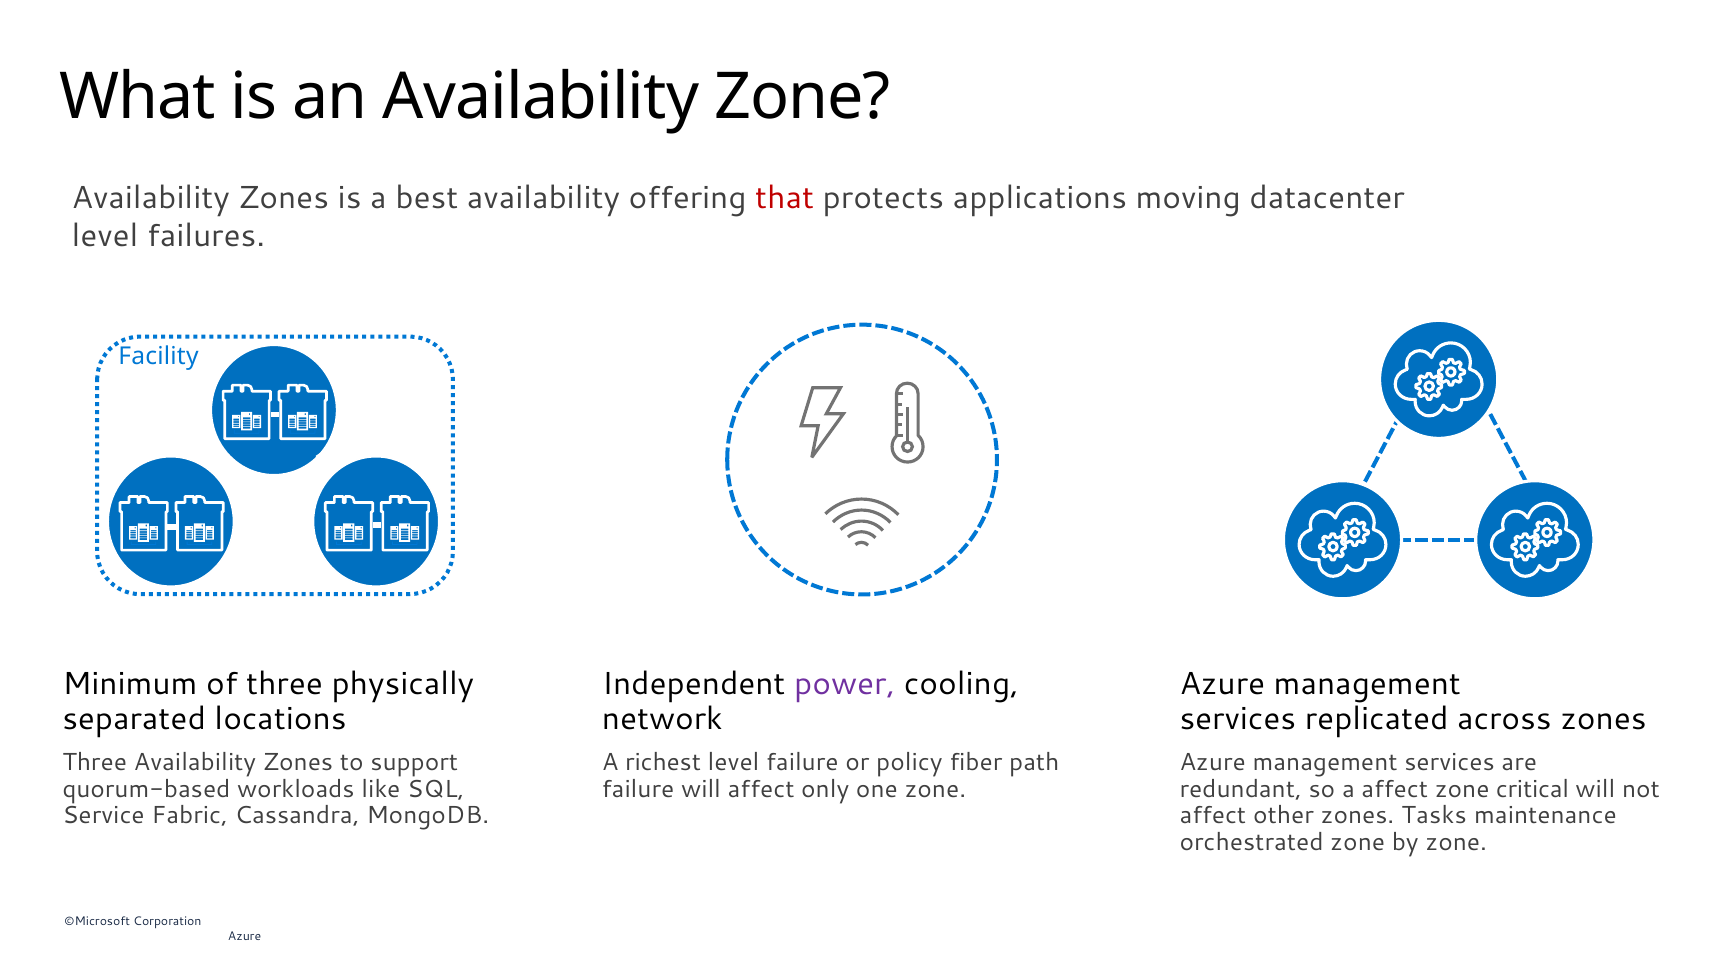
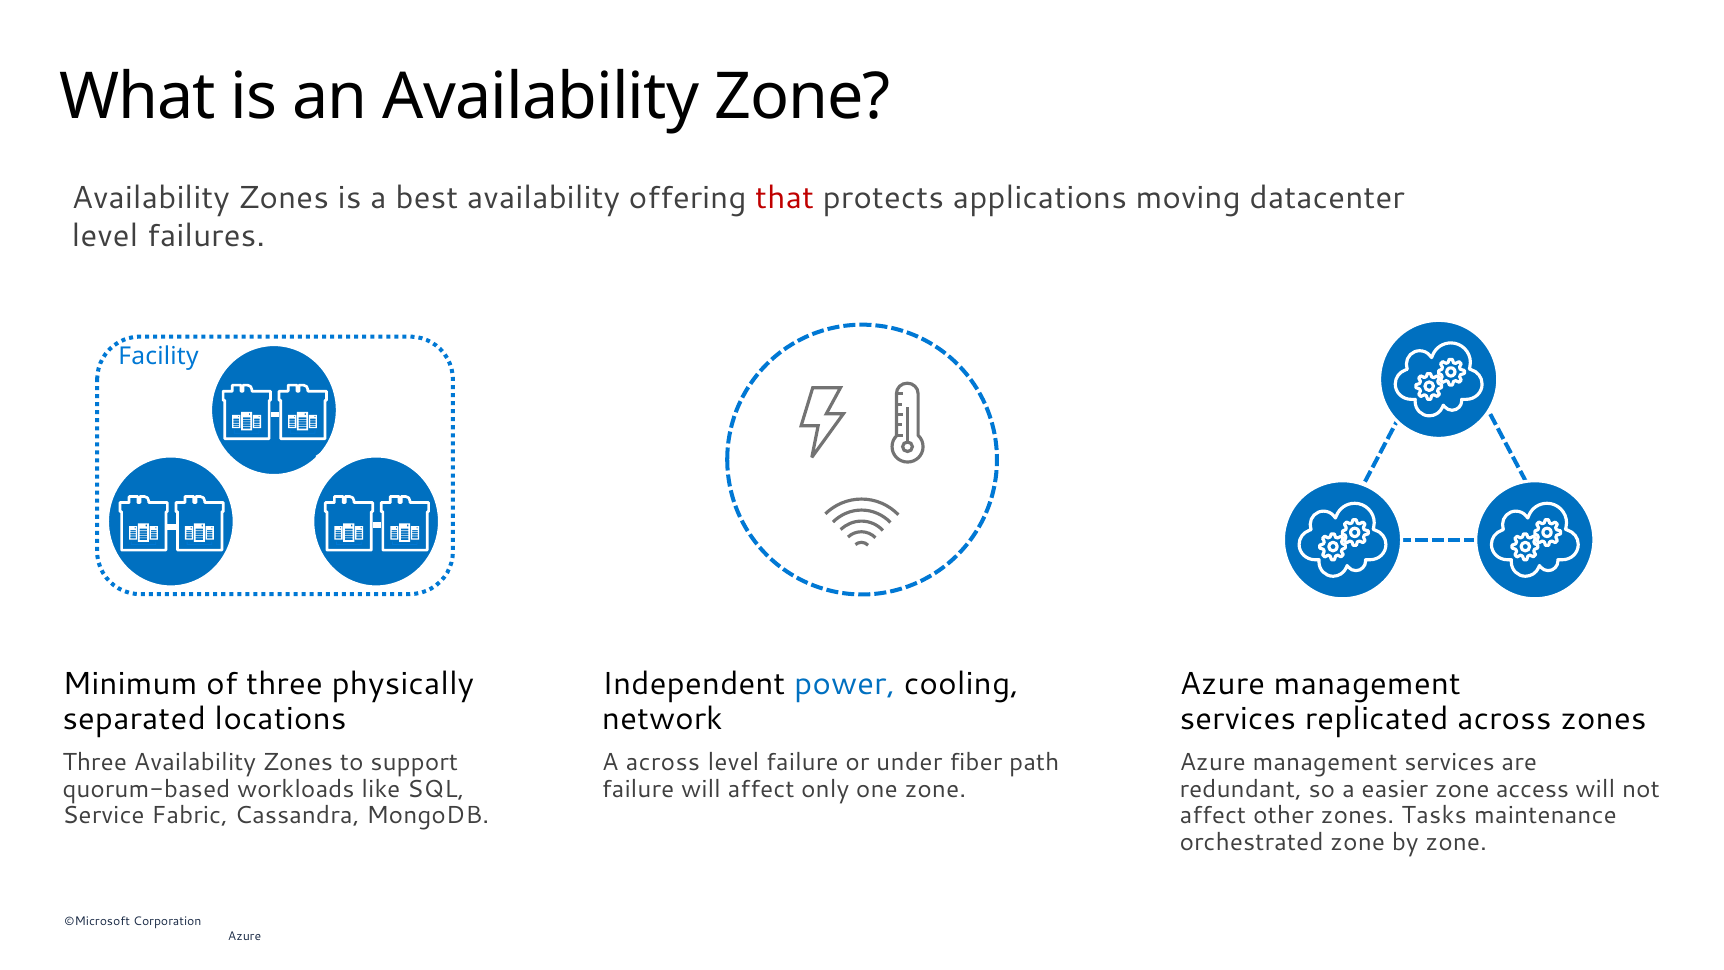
power colour: purple -> blue (845, 684)
A richest: richest -> across (663, 762)
policy: policy -> under (909, 762)
a affect: affect -> easier (1395, 789)
critical: critical -> access (1533, 789)
